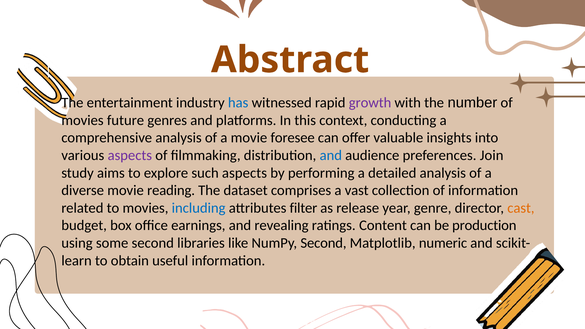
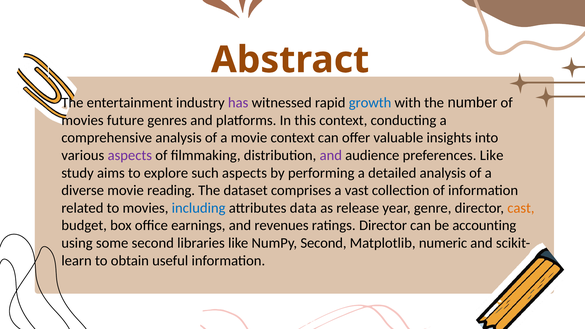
has colour: blue -> purple (238, 103)
growth colour: purple -> blue (370, 103)
movie foresee: foresee -> context (293, 138)
and colour: blue -> purple (331, 155)
preferences Join: Join -> Like (492, 155)
filter: filter -> data (303, 208)
revealing: revealing -> revenues (281, 226)
ratings Content: Content -> Director (383, 226)
production: production -> accounting (484, 226)
